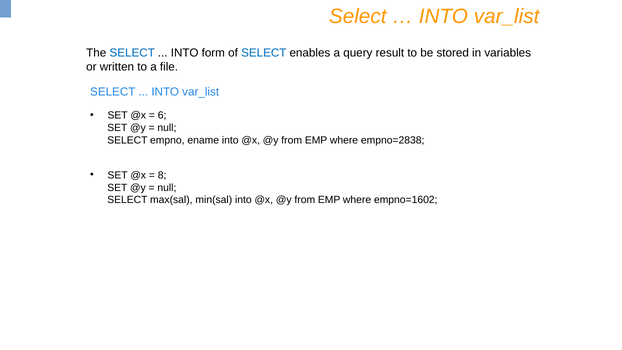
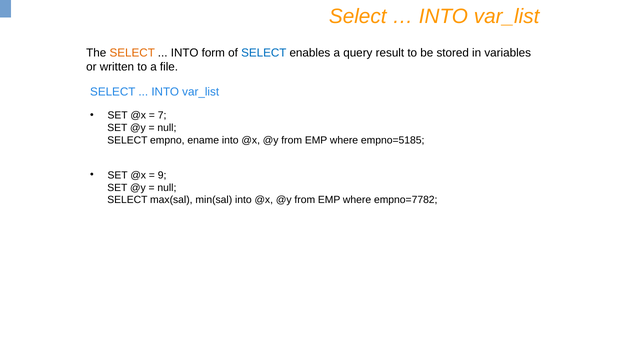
SELECT colour: blue -> orange (132, 53)
6: 6 -> 7 (162, 115)
empno=2838: empno=2838 -> empno=5185 (393, 140)
8: 8 -> 9 (162, 175)
empno=1602: empno=1602 -> empno=7782 (406, 200)
